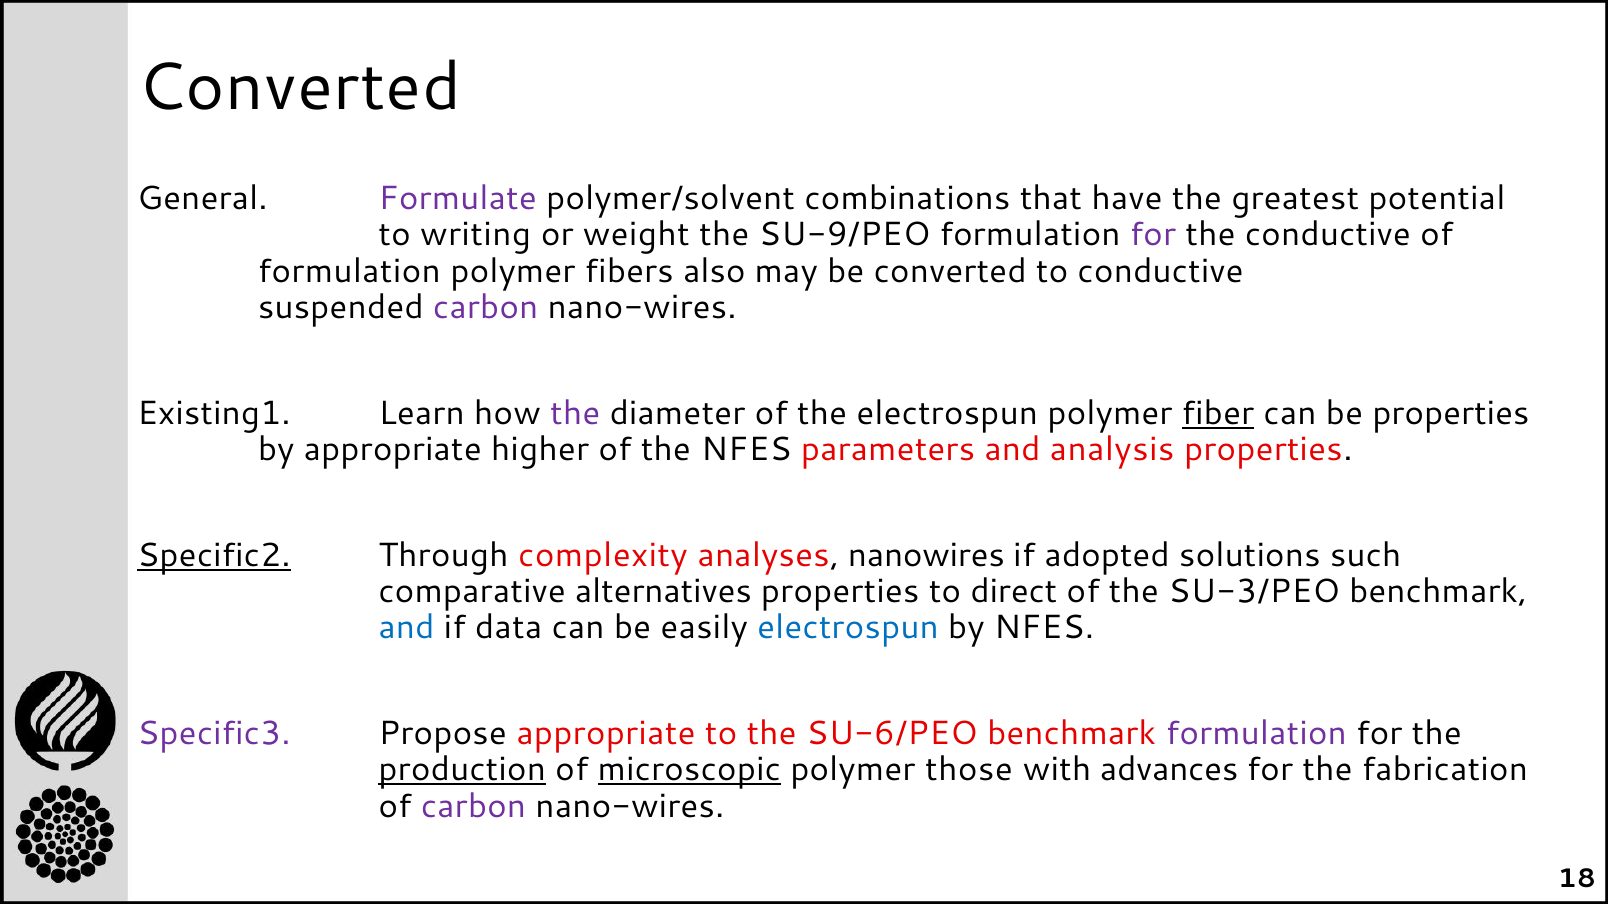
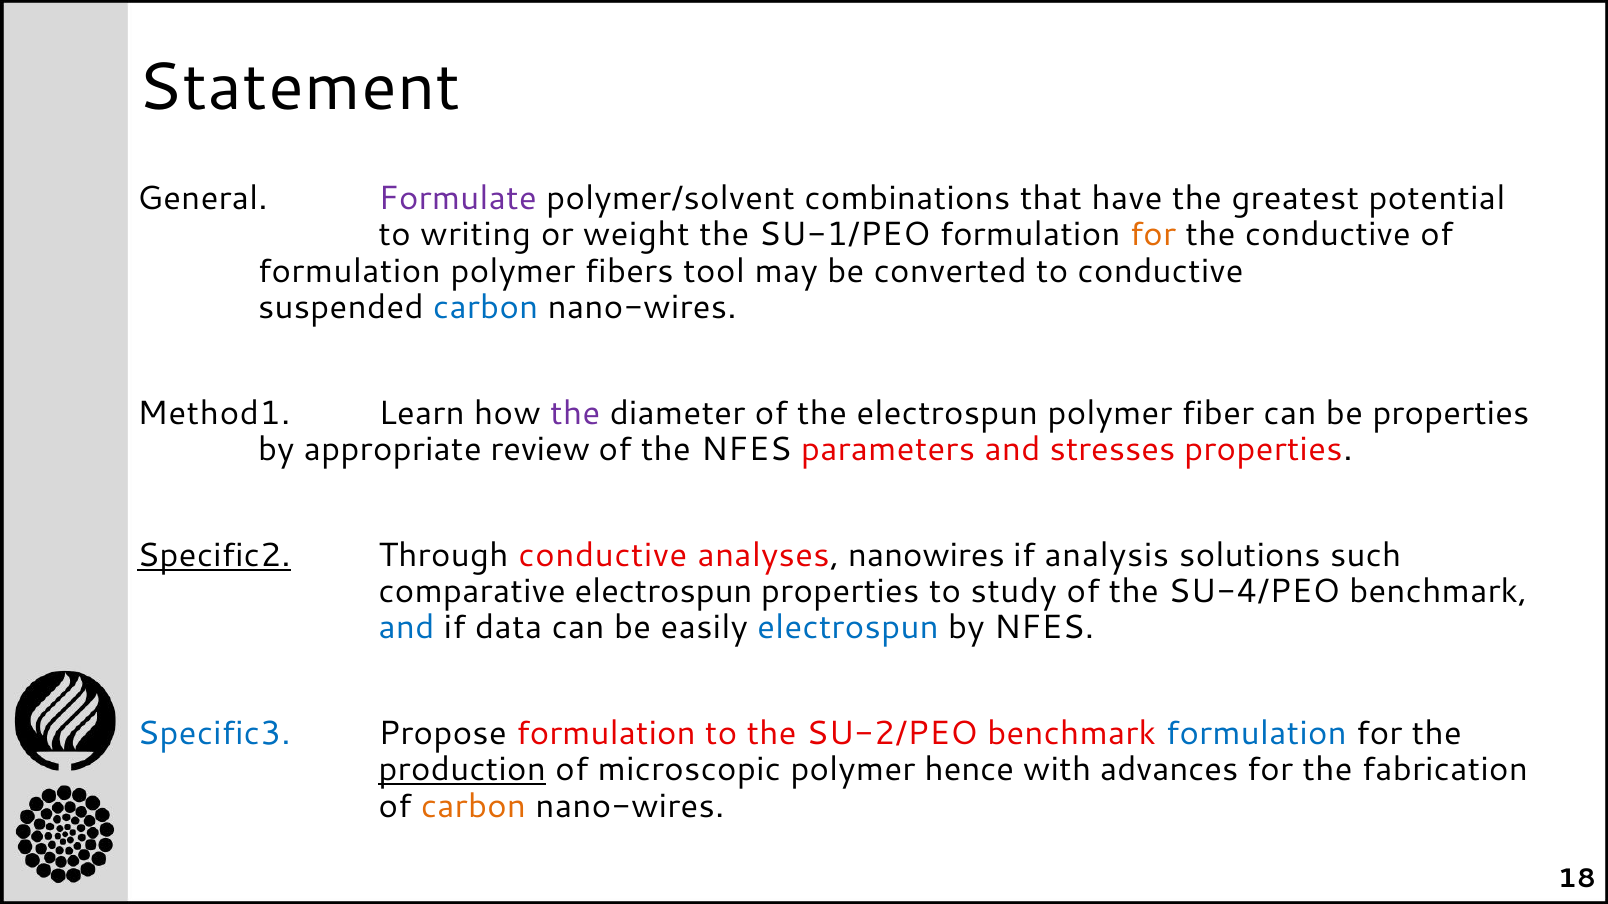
Converted: Converted -> Statement (300, 87)
SU-9/PEO: SU-9/PEO -> SU-1/PEO (844, 235)
for colour: purple -> orange (1153, 235)
also: also -> tool (714, 271)
carbon colour: purple -> blue (486, 307)
Existing1: Existing1 -> Method1 (214, 413)
fiber underline: present -> none (1218, 413)
higher: higher -> review (540, 450)
analysis: analysis -> stresses (1112, 450)
Through complexity: complexity -> conductive (603, 556)
adopted: adopted -> analysis (1107, 556)
comparative alternatives: alternatives -> electrospun (664, 592)
direct: direct -> study (1014, 592)
SU-3/PEO: SU-3/PEO -> SU-4/PEO (1254, 592)
Specific3 colour: purple -> blue (214, 734)
Propose appropriate: appropriate -> formulation (606, 734)
SU-6/PEO: SU-6/PEO -> SU-2/PEO (892, 734)
formulation colour: purple -> blue (1256, 734)
microscopic underline: present -> none (689, 770)
those: those -> hence (969, 770)
carbon colour: purple -> orange (474, 807)
